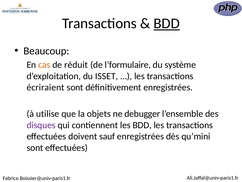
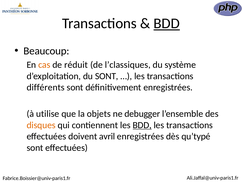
l’formulaire: l’formulaire -> l’classiques (128, 65)
du ISSET: ISSET -> SONT (107, 76)
écriraient: écriraient -> différents (46, 87)
disques colour: purple -> orange (41, 125)
BDD underline: none -> present (142, 125)
sauf: sauf -> avril (107, 136)
qu’mini: qu’mini -> qu’typé (196, 136)
